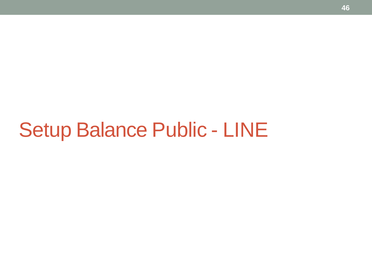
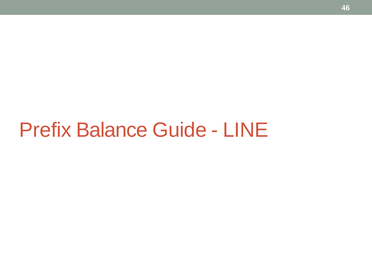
Setup: Setup -> Prefix (45, 130)
Public: Public -> Guide (180, 130)
